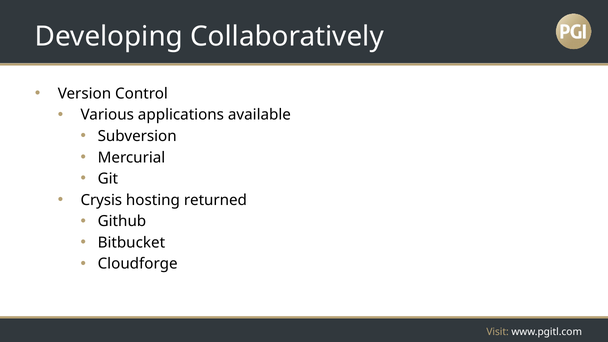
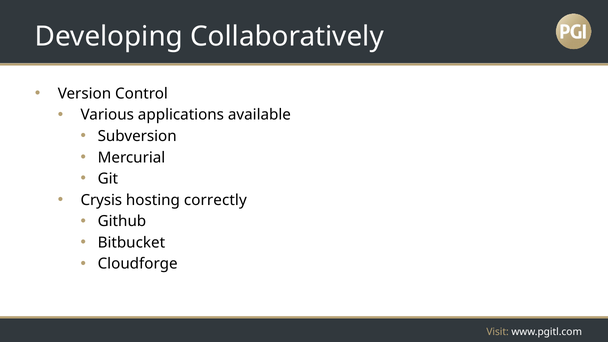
returned: returned -> correctly (215, 200)
